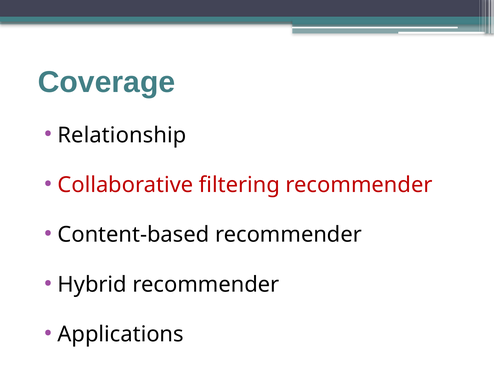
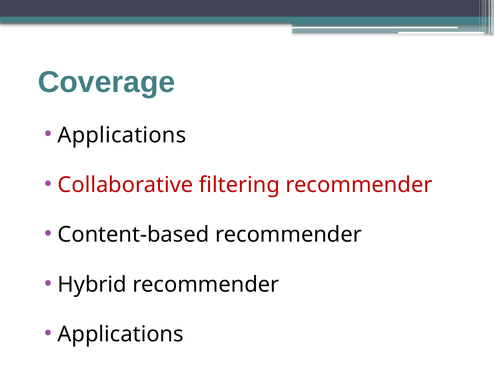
Relationship: Relationship -> Applications (122, 135)
